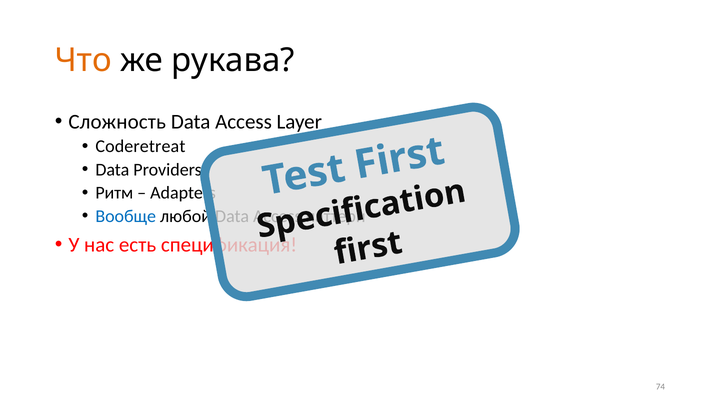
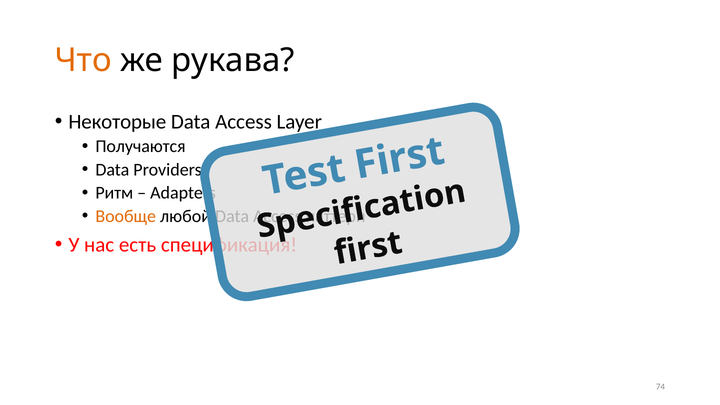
Сложность: Сложность -> Некоторые (117, 122)
Coderetreat: Coderetreat -> Получаются (141, 147)
Вообще colour: blue -> orange (126, 216)
